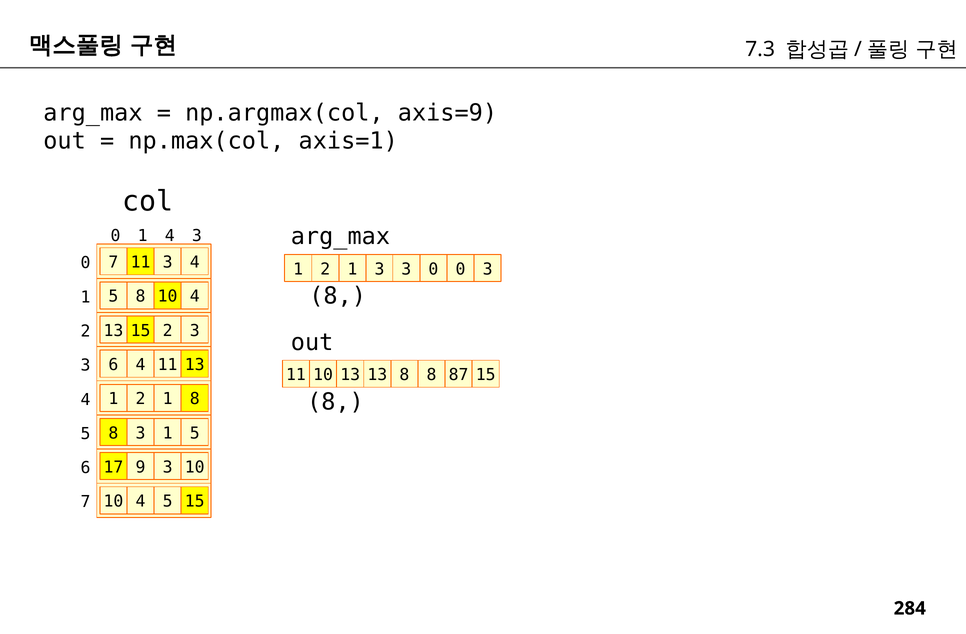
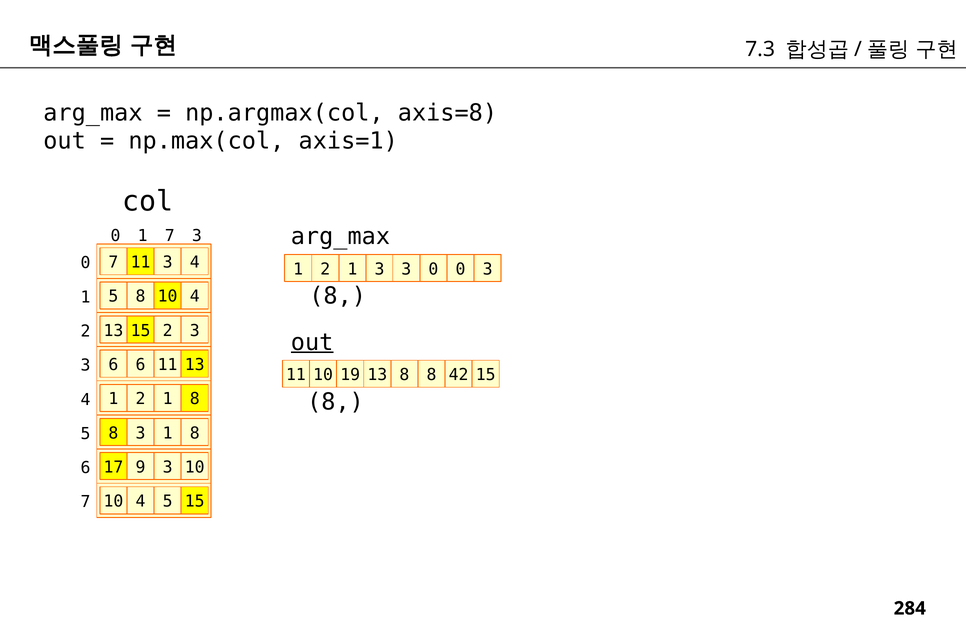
axis=9: axis=9 -> axis=8 (447, 113)
1 4: 4 -> 7 (170, 236)
out underline: none -> present (312, 343)
6 4: 4 -> 6 (141, 365)
10 13: 13 -> 19 (350, 375)
87: 87 -> 42 (459, 375)
3 1 5: 5 -> 8 (195, 433)
